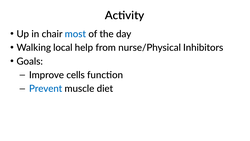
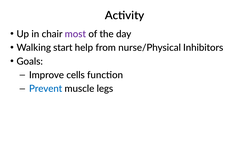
most colour: blue -> purple (75, 34)
local: local -> start (63, 48)
diet: diet -> legs (105, 89)
